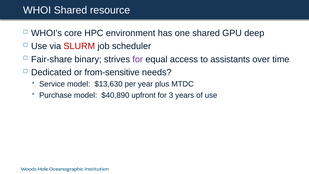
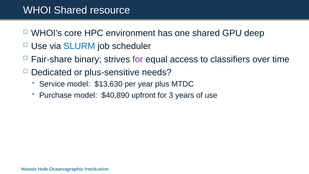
SLURM colour: red -> blue (79, 46)
assistants: assistants -> classifiers (230, 59)
from-sensitive: from-sensitive -> plus-sensitive (112, 72)
